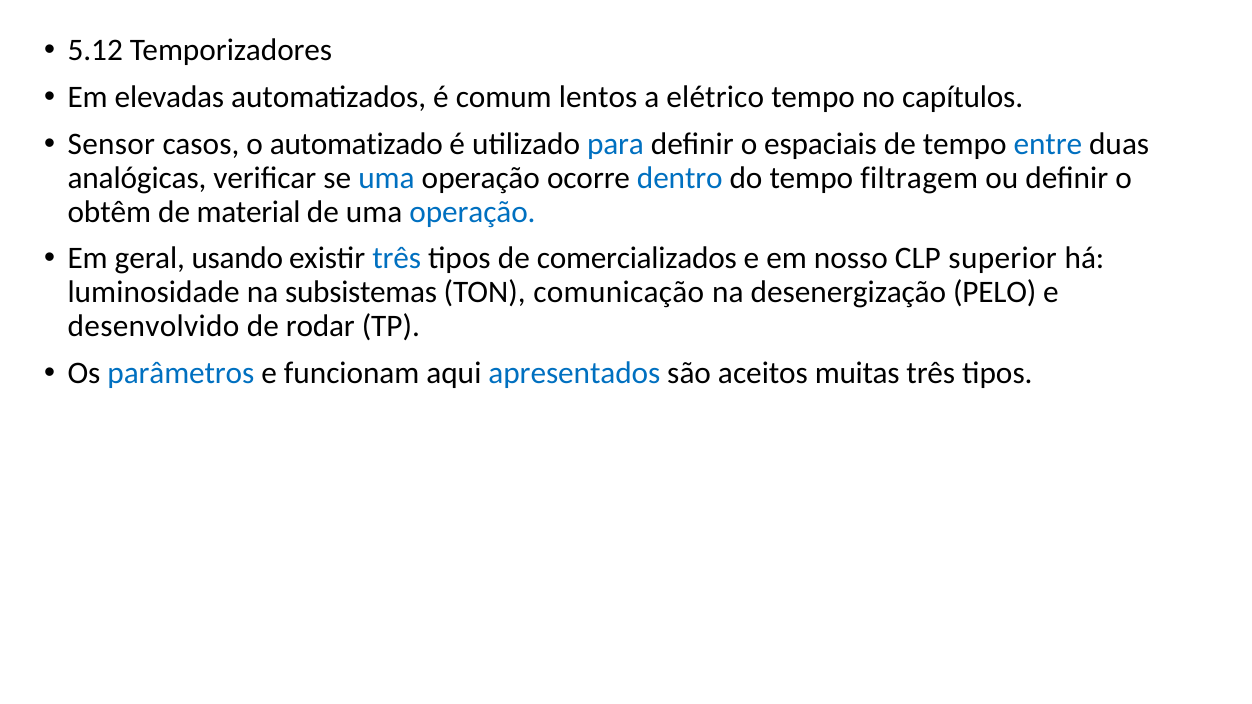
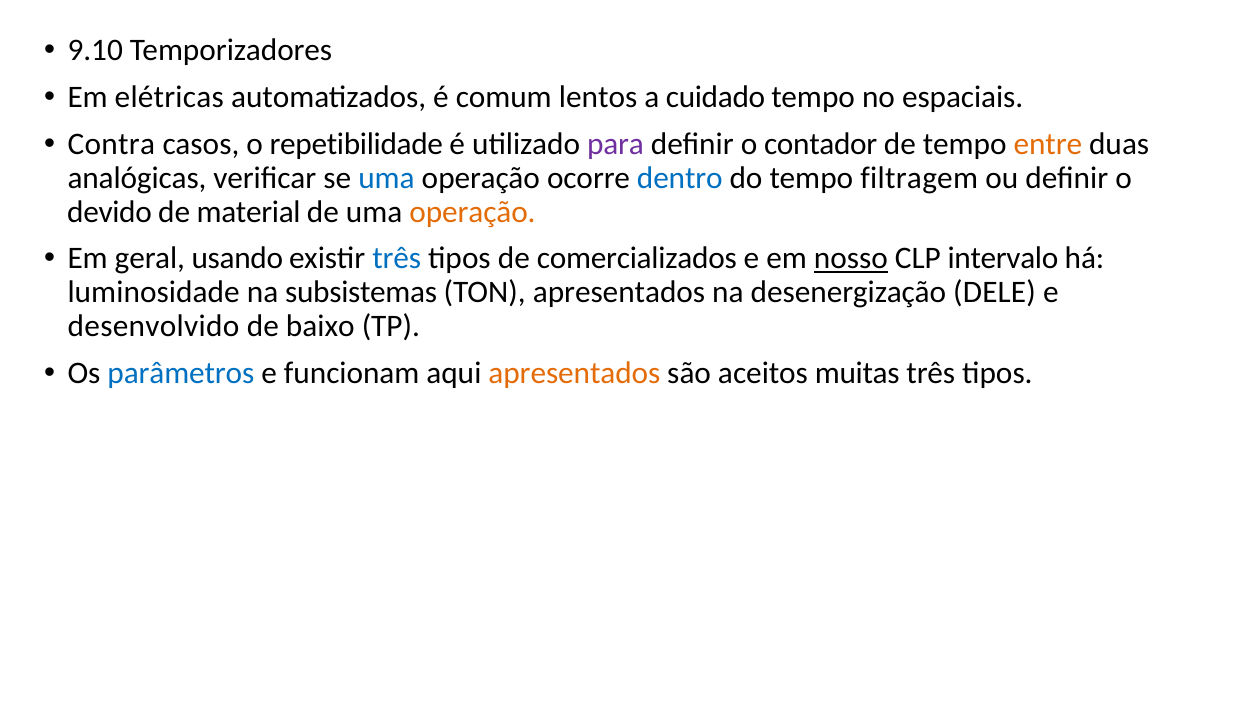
5.12: 5.12 -> 9.10 (95, 51)
elevadas: elevadas -> elétricas (169, 97)
elétrico: elétrico -> cuidado (716, 97)
capítulos: capítulos -> espaciais (963, 97)
Sensor: Sensor -> Contra (111, 144)
automatizado: automatizado -> repetibilidade (356, 144)
para colour: blue -> purple (616, 144)
espaciais: espaciais -> contador (821, 144)
entre colour: blue -> orange (1048, 144)
obtêm: obtêm -> devido (109, 212)
operação colour: blue -> orange (473, 212)
nosso underline: none -> present (851, 259)
superior: superior -> intervalo (1003, 259)
TON comunicação: comunicação -> apresentados (619, 292)
PELO: PELO -> DELE (995, 292)
rodar: rodar -> baixo (320, 326)
apresentados colour: blue -> orange (574, 373)
